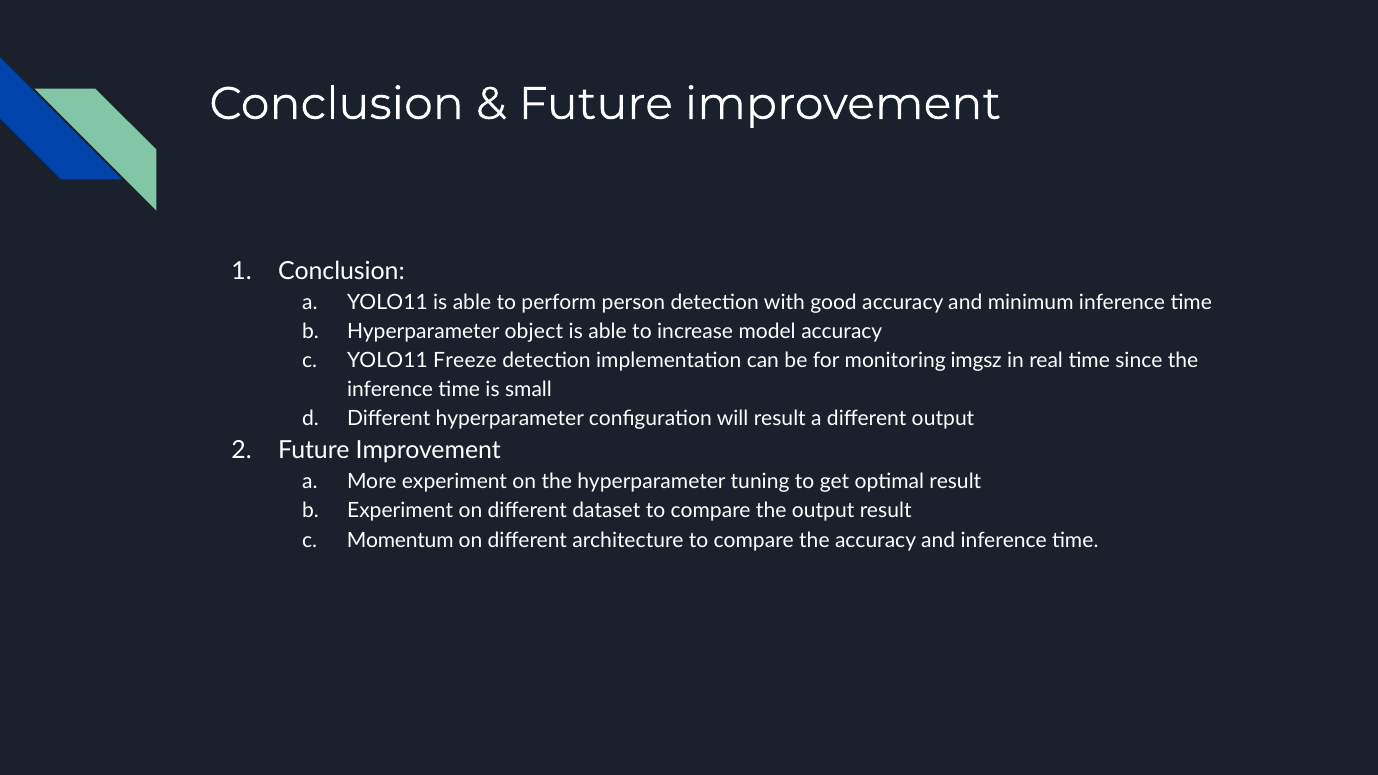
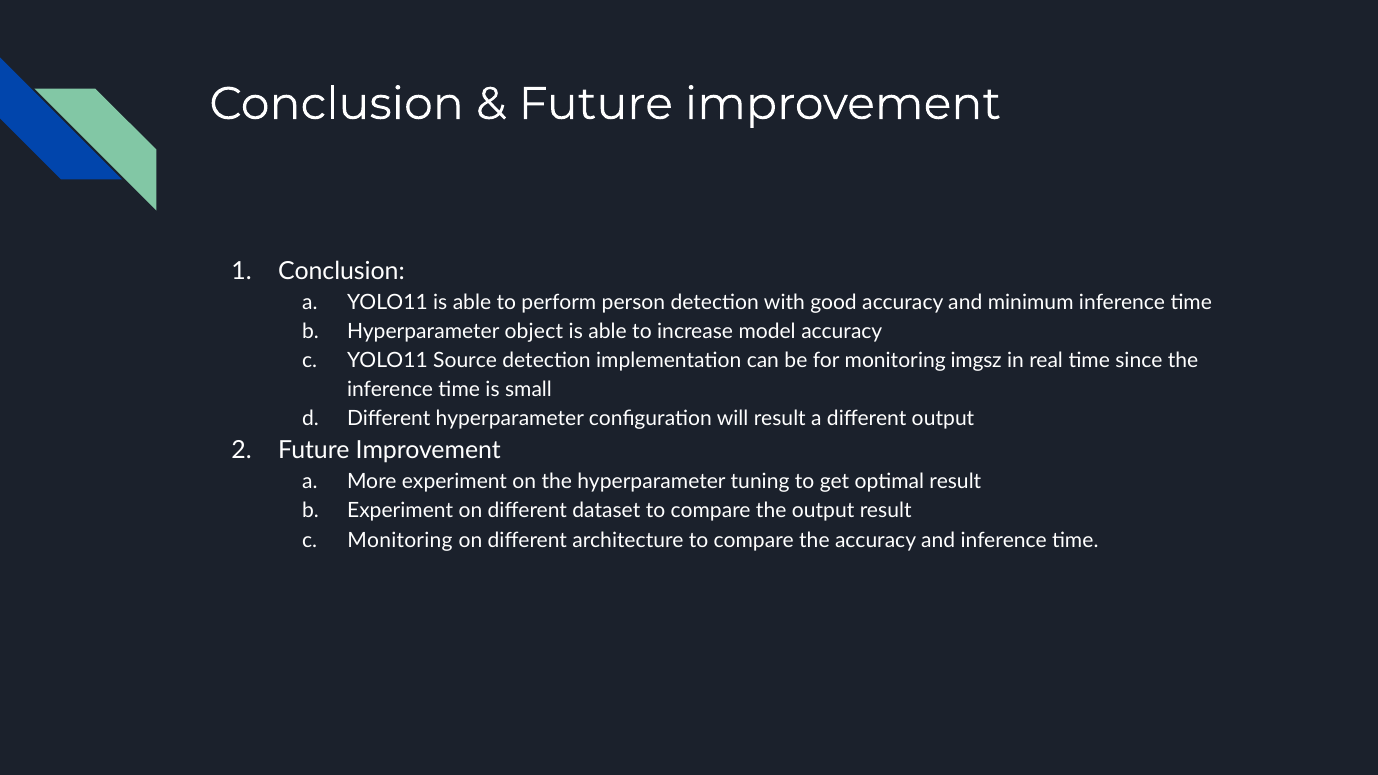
Freeze: Freeze -> Source (465, 360)
Momentum: Momentum -> Monitoring (400, 540)
